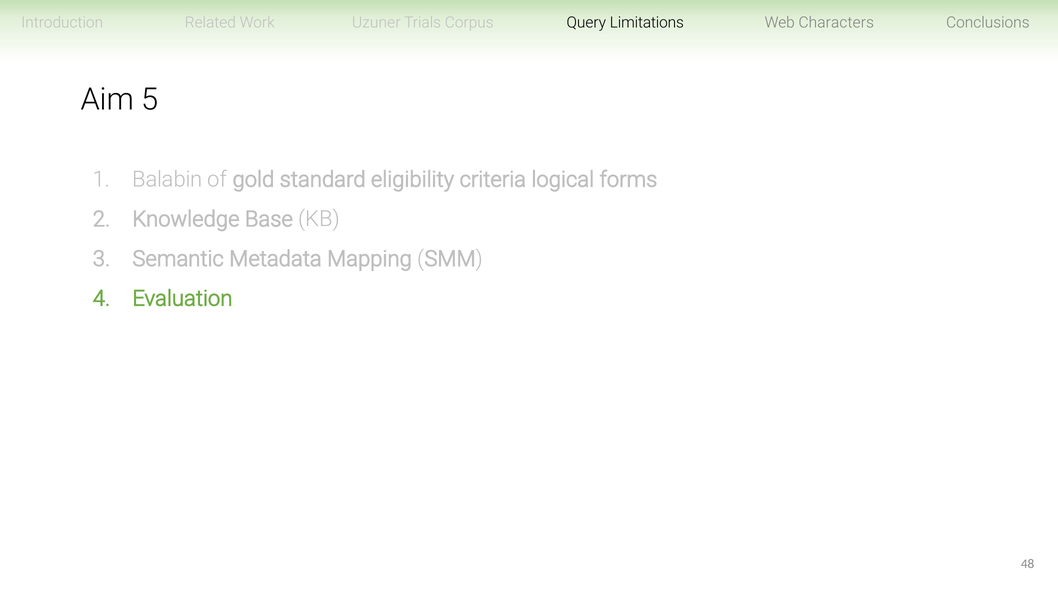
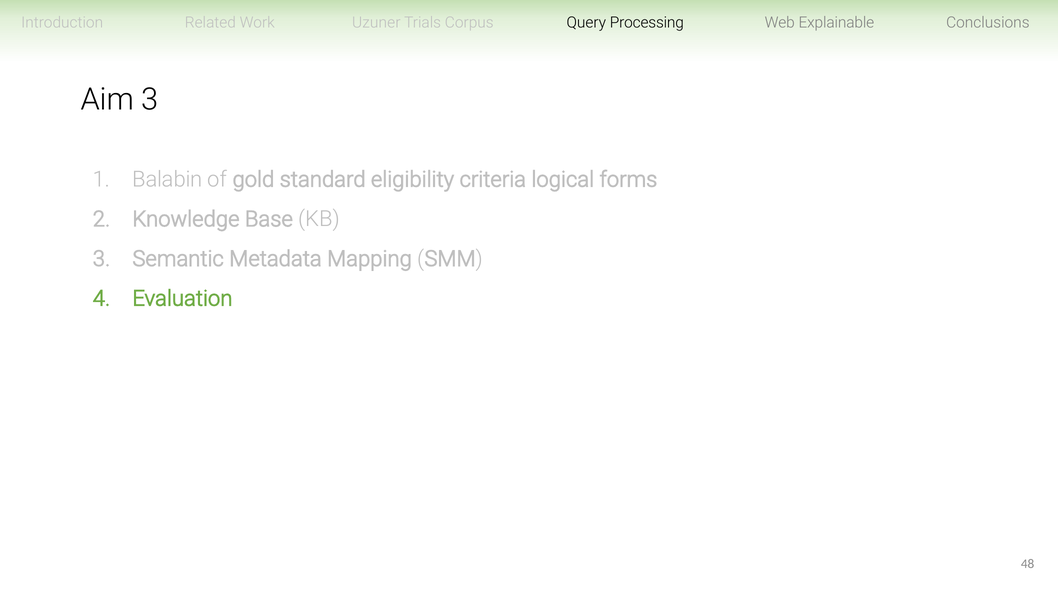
Limitations: Limitations -> Processing (647, 23)
Characters: Characters -> Explainable (836, 23)
Aim 5: 5 -> 3 (150, 100)
